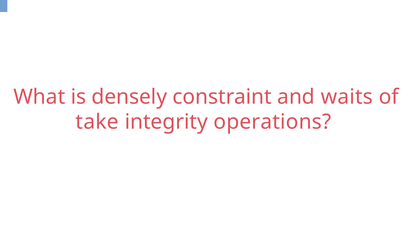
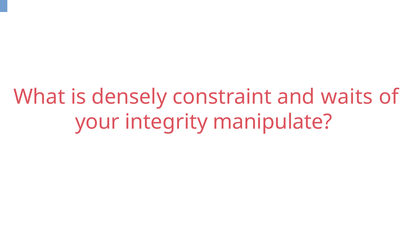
take: take -> your (97, 122)
operations: operations -> manipulate (273, 122)
